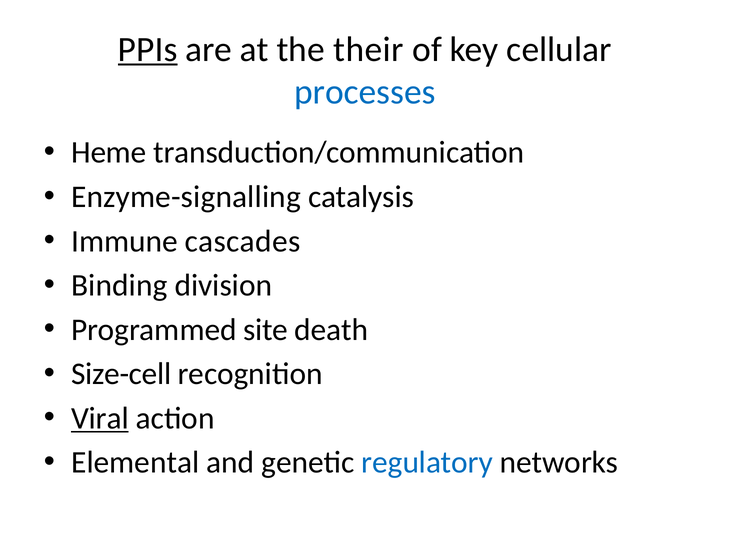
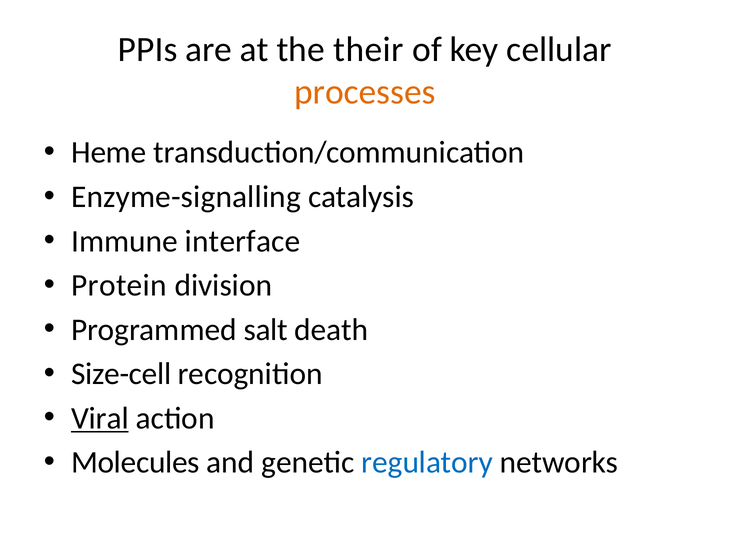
PPIs underline: present -> none (148, 49)
processes colour: blue -> orange (365, 92)
cascades: cascades -> interface (243, 241)
Binding: Binding -> Protein (119, 285)
site: site -> salt (266, 329)
Elemental: Elemental -> Molecules (135, 462)
